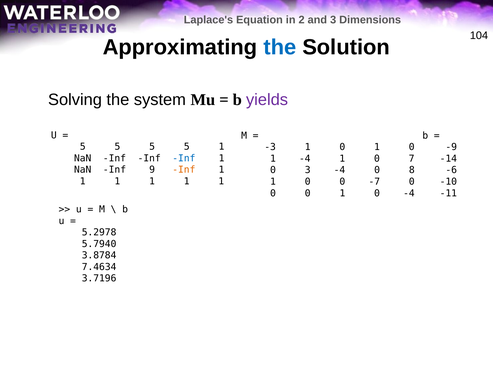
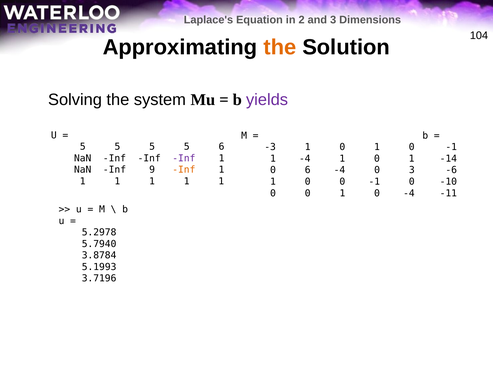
the colour: blue -> orange (280, 47)
5 1: 1 -> 6 (221, 147)
-9: -9 -> -1 (451, 147)
Inf colour: blue -> purple (184, 158)
-4 1 0 7: 7 -> 1 (412, 159)
0 3: 3 -> 6 (308, 170)
0 8: 8 -> 3 (412, 170)
0 -7: -7 -> -1 (374, 182)
7.4634: 7.4634 -> 5.1993 (99, 267)
